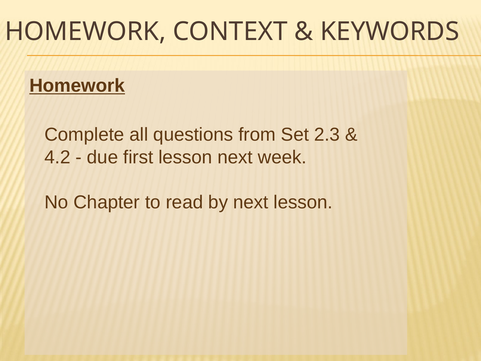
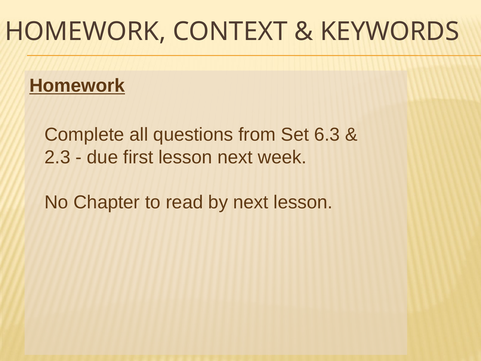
2.3: 2.3 -> 6.3 (327, 135)
4.2: 4.2 -> 2.3 (57, 157)
